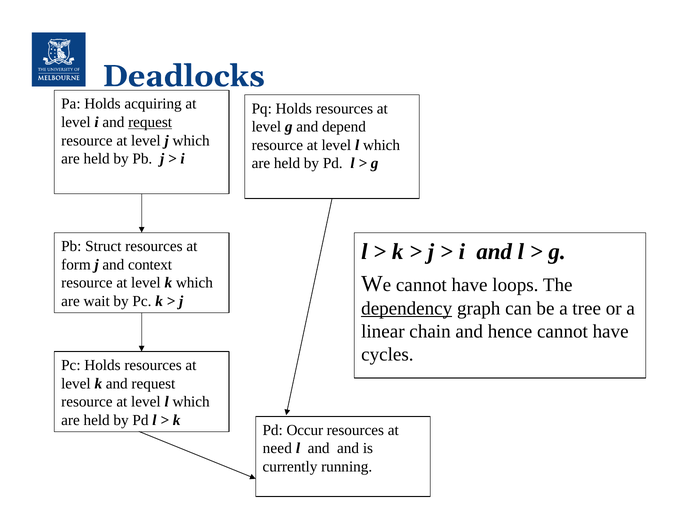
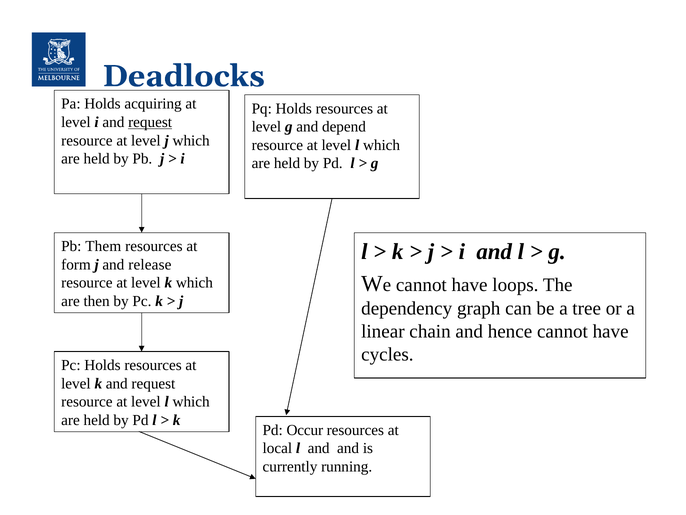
Struct: Struct -> Them (103, 246)
context: context -> release (150, 264)
wait: wait -> then (97, 301)
dependency underline: present -> none (407, 308)
need: need -> local (277, 448)
